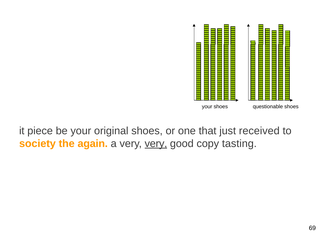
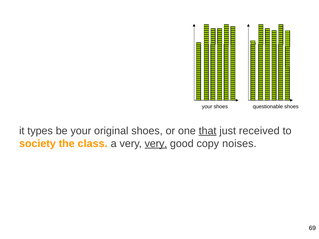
piece: piece -> types (40, 131)
that underline: none -> present (208, 131)
again: again -> class (93, 144)
tasting: tasting -> noises (239, 144)
